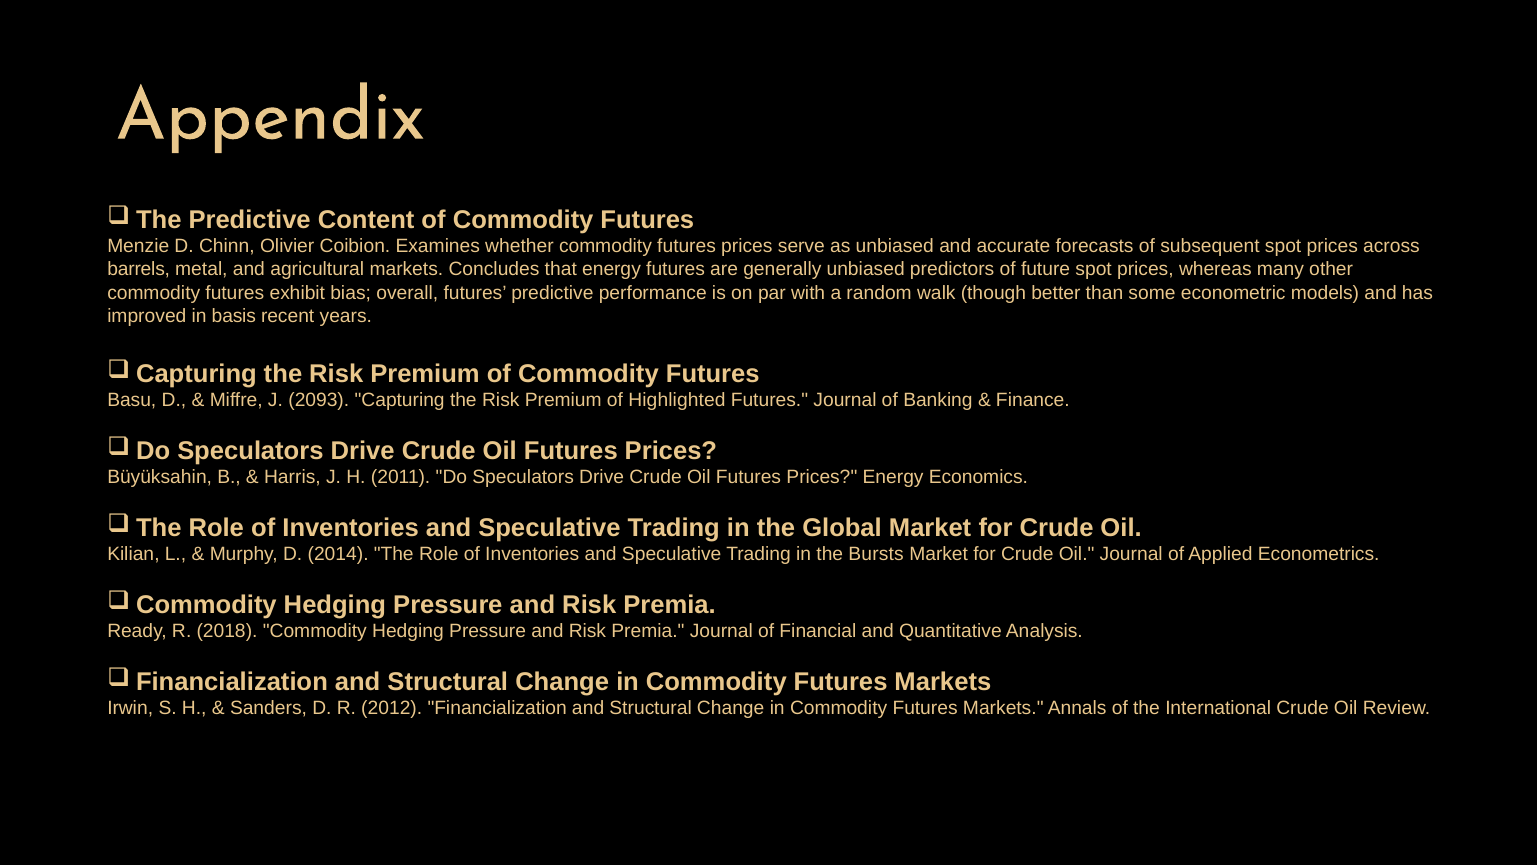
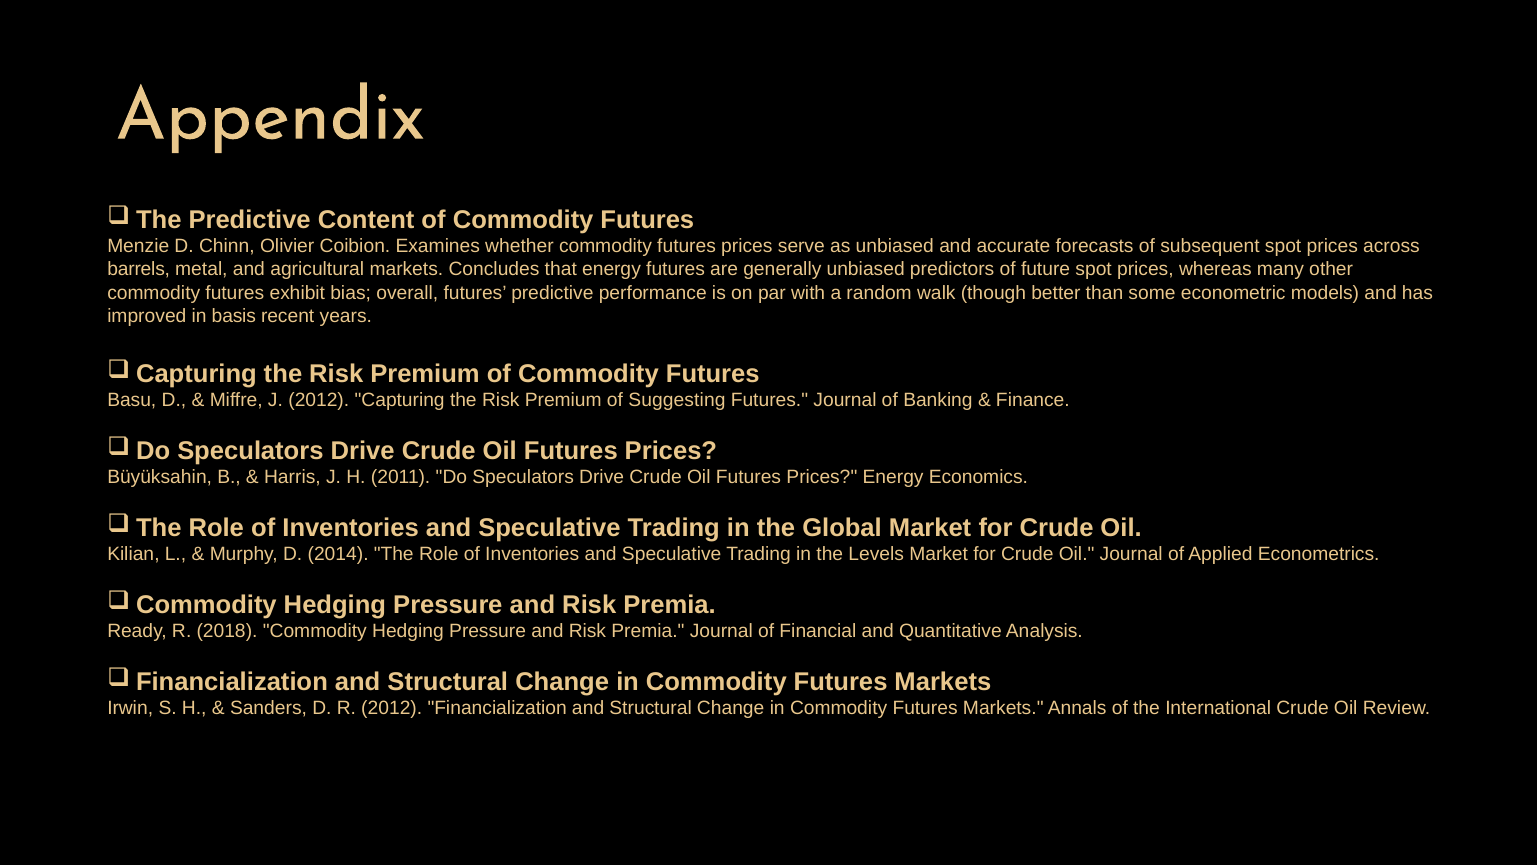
J 2093: 2093 -> 2012 (319, 400)
Highlighted: Highlighted -> Suggesting (677, 400)
Bursts: Bursts -> Levels (876, 554)
